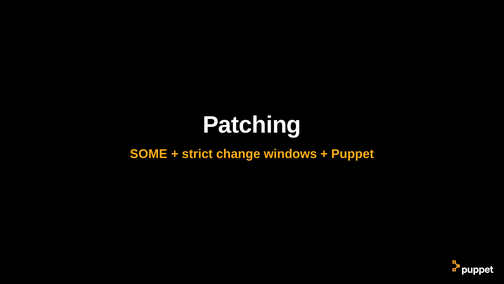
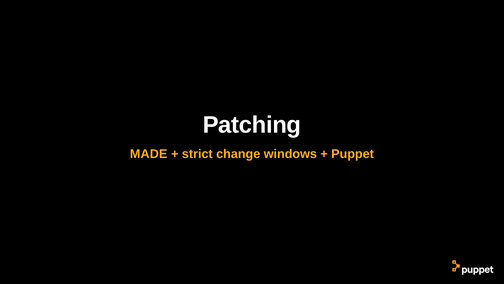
SOME: SOME -> MADE (149, 154)
